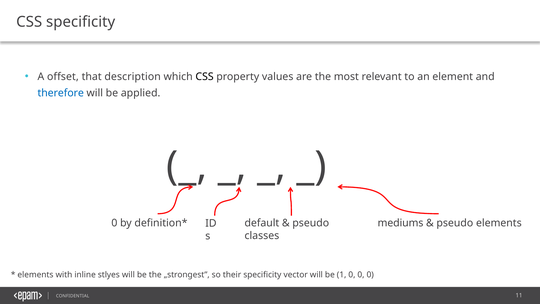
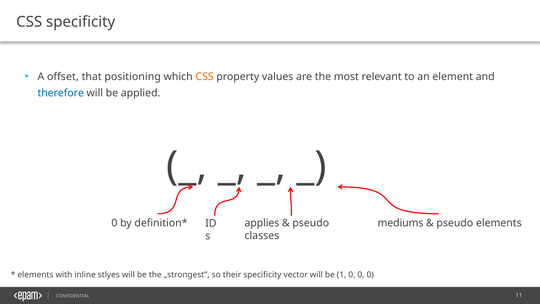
description: description -> positioning (133, 77)
CSS colour: black -> orange (205, 77)
default: default -> applies (262, 223)
